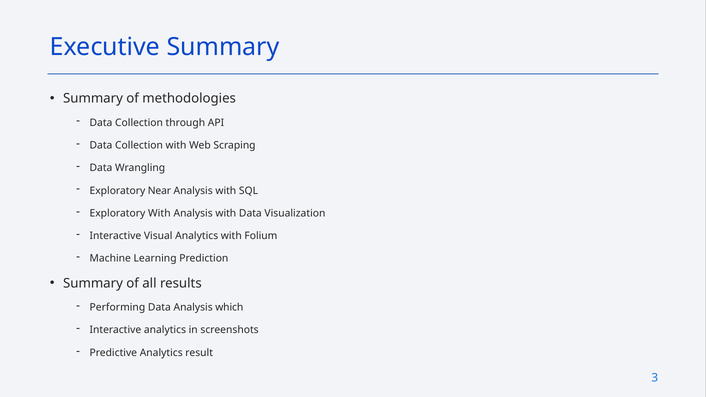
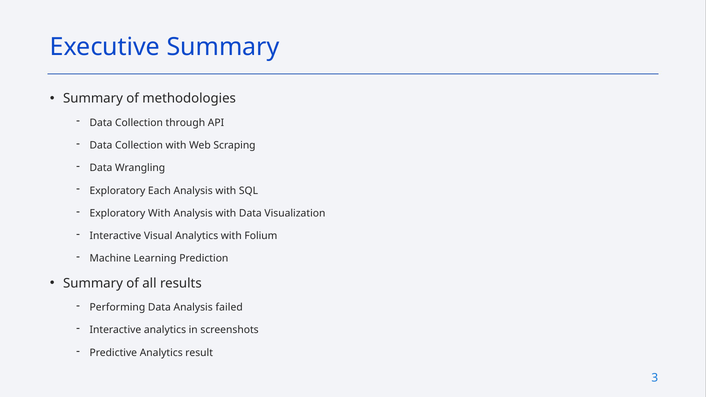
Near: Near -> Each (159, 191)
which: which -> failed (229, 308)
